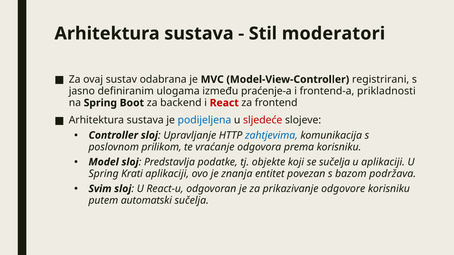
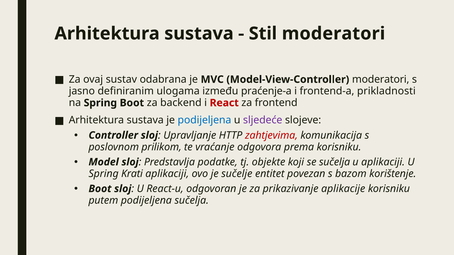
Model-View-Controller registrirani: registrirani -> moderatori (381, 80)
sljedeće colour: red -> purple (263, 120)
zahtjevima colour: blue -> red (271, 135)
znanja: znanja -> sučelje (237, 174)
podržava: podržava -> korištenje (393, 174)
Svim: Svim -> Boot (100, 189)
odgovore: odgovore -> aplikacije (343, 189)
putem automatski: automatski -> podijeljena (146, 201)
